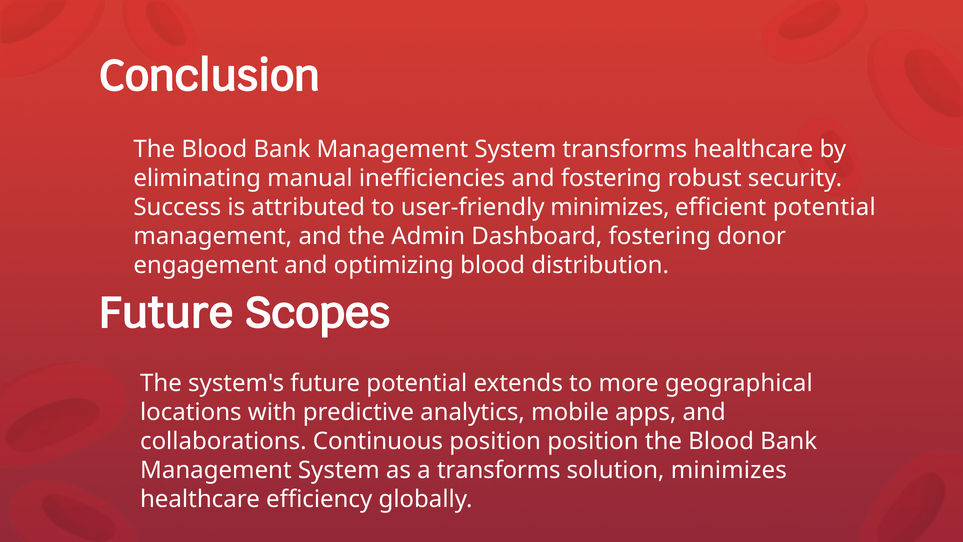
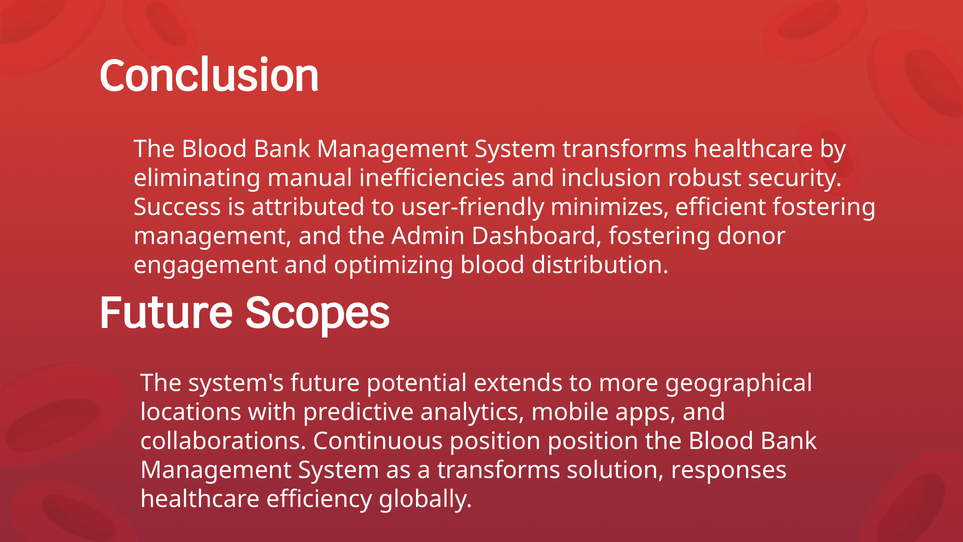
and fostering: fostering -> inclusion (611, 178)
efficient potential: potential -> fostering (824, 207)
solution minimizes: minimizes -> responses (729, 470)
